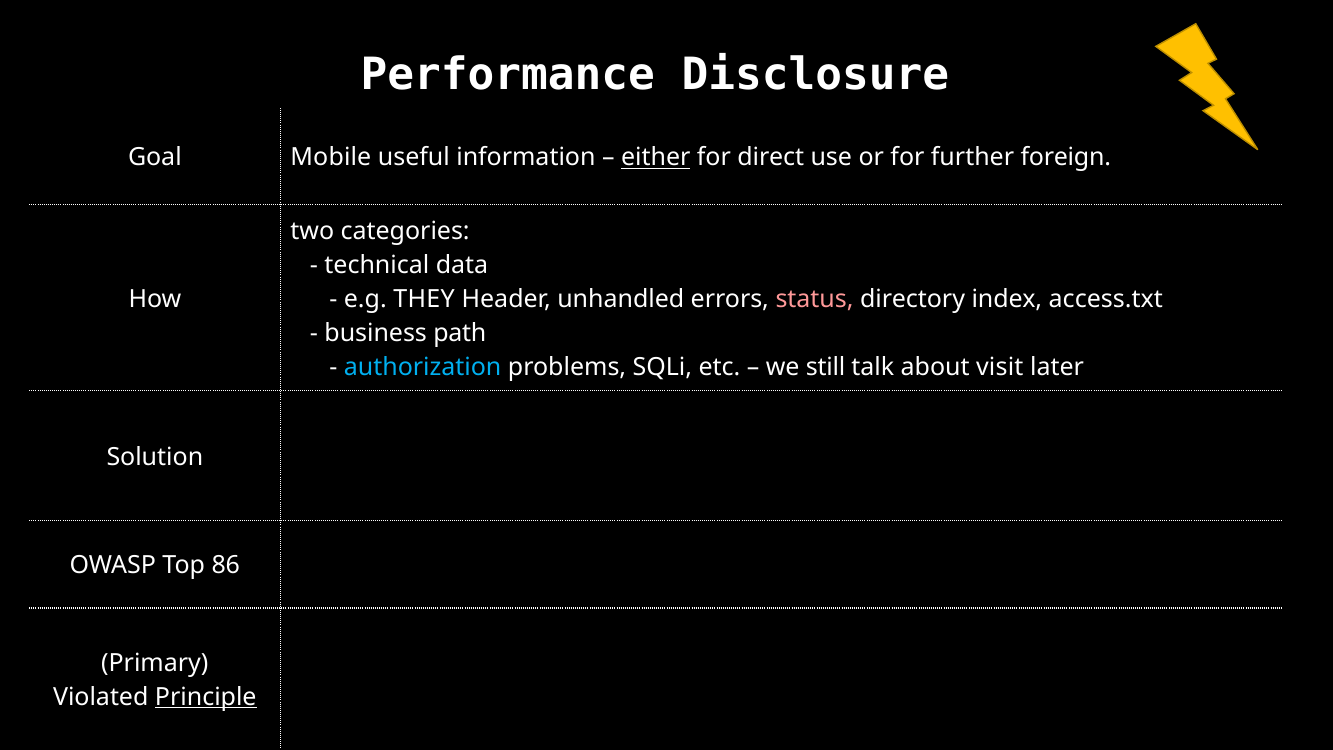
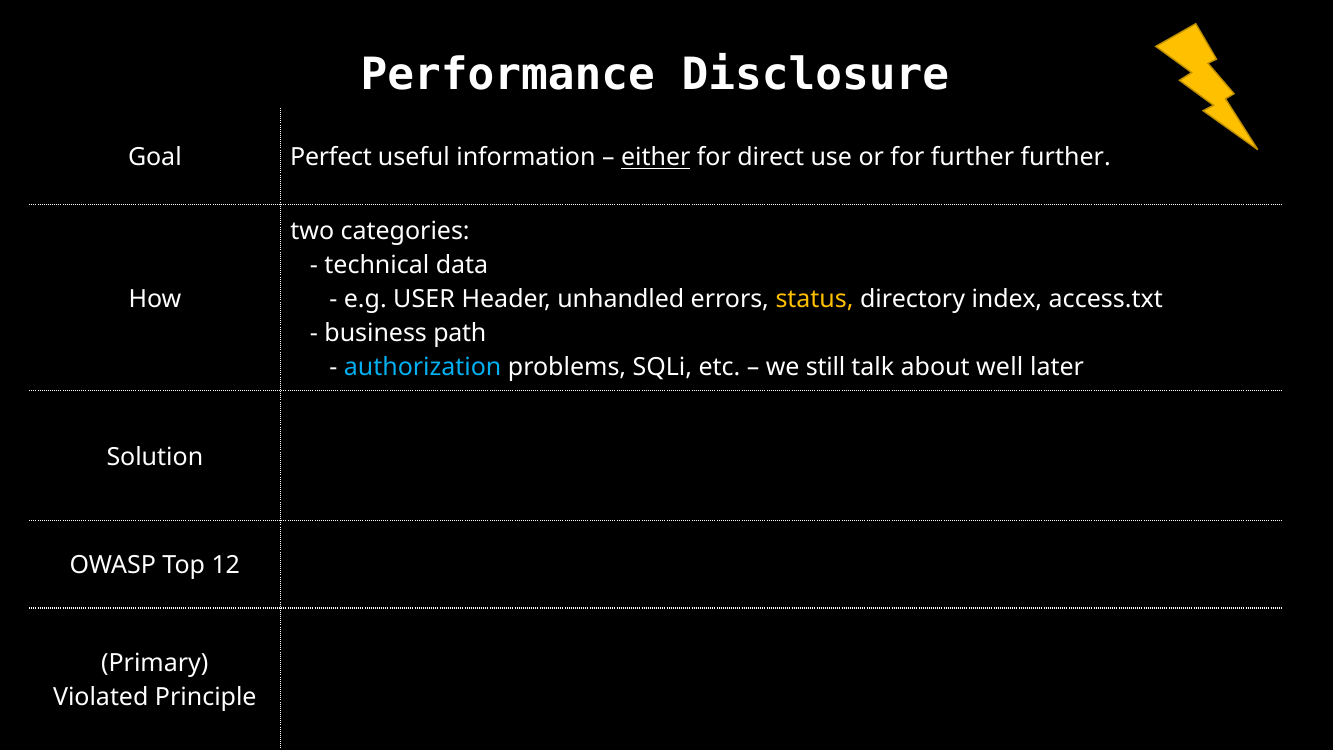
Mobile: Mobile -> Perfect (331, 158)
further foreign: foreign -> further (1066, 158)
THEY: THEY -> USER (424, 299)
status colour: pink -> yellow (815, 299)
visit: visit -> well (1000, 367)
86: 86 -> 12 (226, 566)
Principle underline: present -> none (206, 697)
